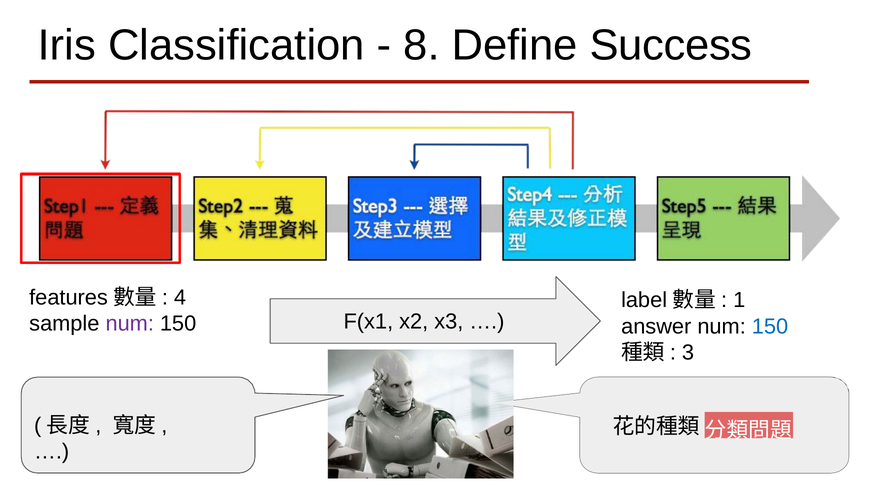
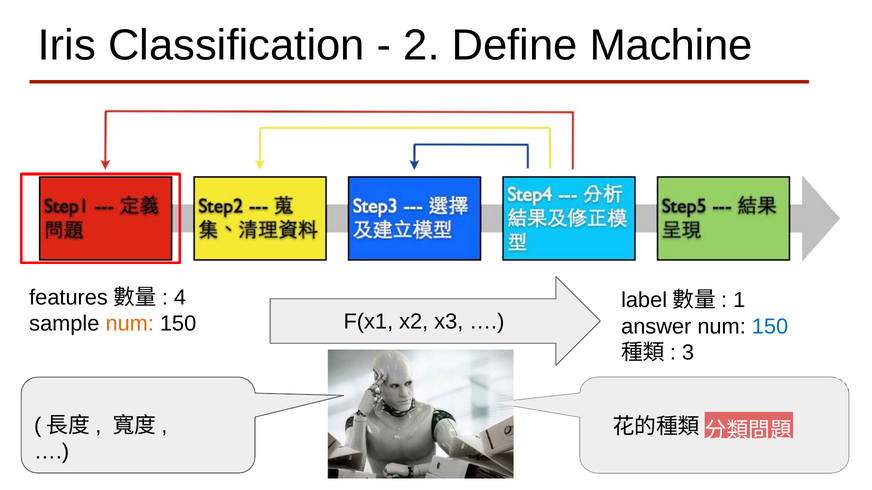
8: 8 -> 2 (421, 45)
Success: Success -> Machine (671, 45)
num colour: purple -> orange (130, 324)
